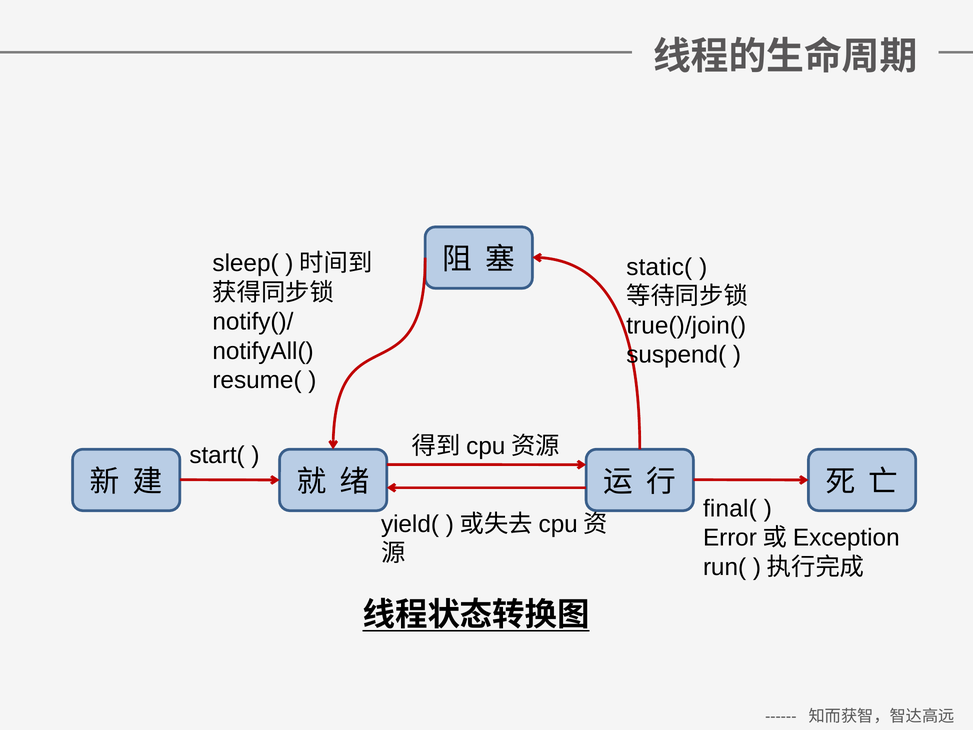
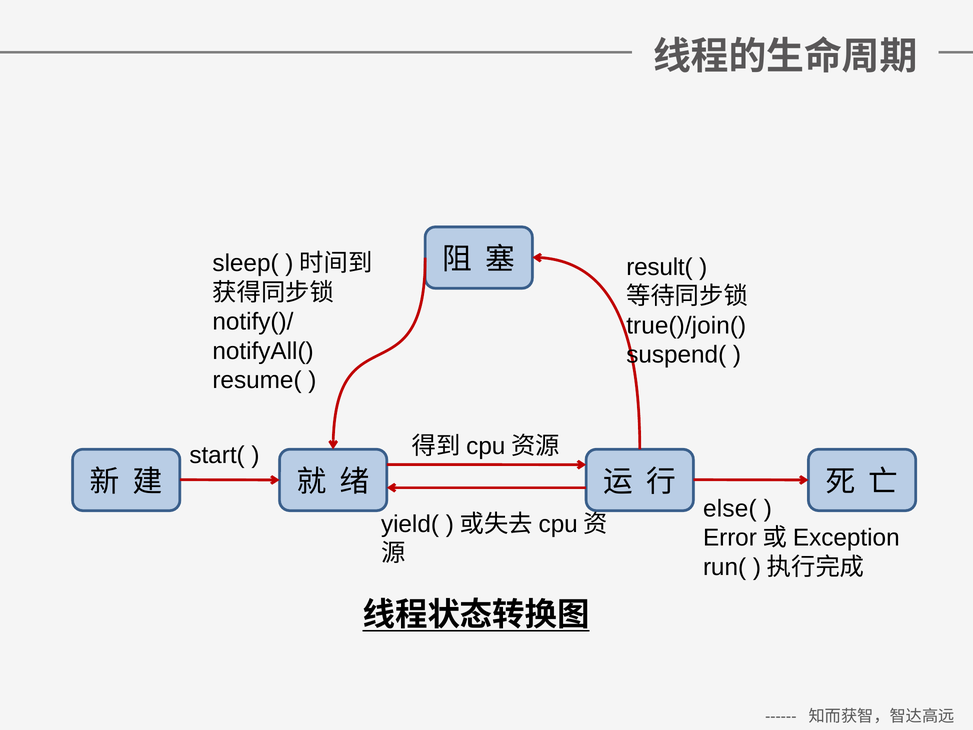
static(: static( -> result( (659, 267)
final(: final( -> else( (730, 509)
